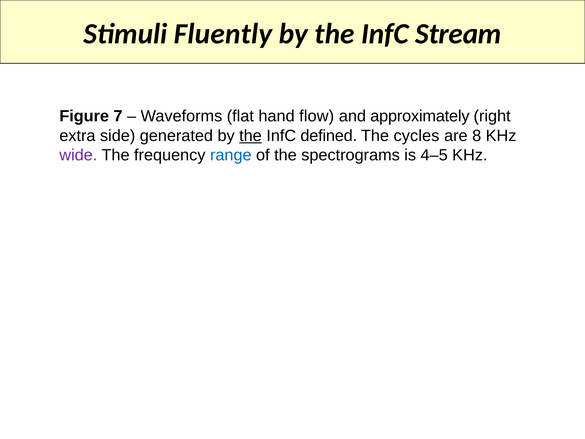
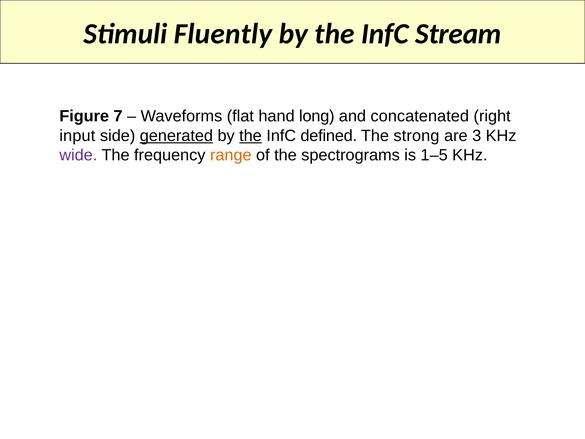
flow: flow -> long (317, 116)
approximately: approximately -> concatenated (420, 116)
extra: extra -> input (77, 136)
generated underline: none -> present (176, 136)
cycles: cycles -> strong (416, 136)
8: 8 -> 3 (477, 136)
range colour: blue -> orange (231, 155)
4–5: 4–5 -> 1–5 (434, 155)
